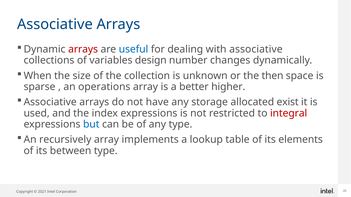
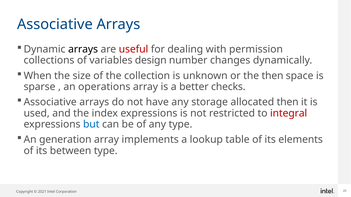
arrays colour: red -> black (83, 49)
useful colour: blue -> red (133, 49)
with associative: associative -> permission (256, 49)
higher: higher -> checks (228, 87)
allocated exist: exist -> then (288, 102)
recursively: recursively -> generation (65, 140)
